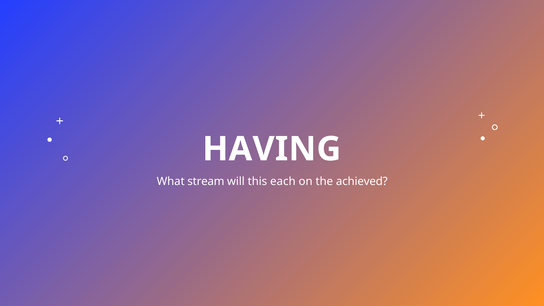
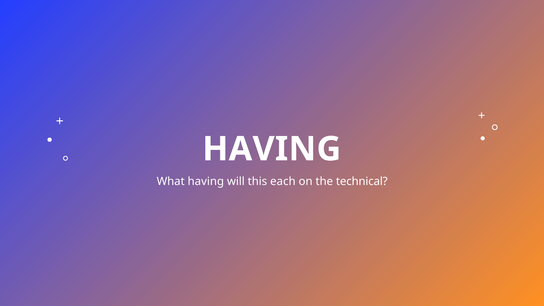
What stream: stream -> having (206, 181)
achieved: achieved -> technical (362, 181)
